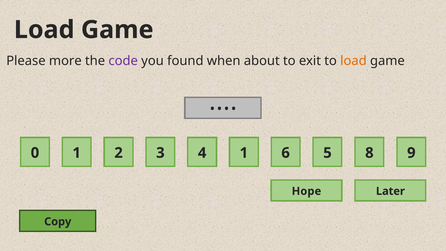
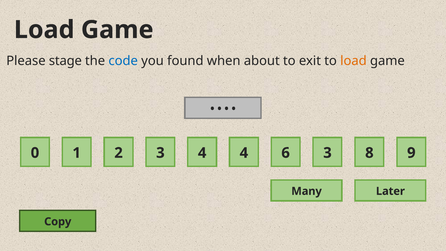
more: more -> stage (65, 61)
code colour: purple -> blue (123, 61)
4 1: 1 -> 4 (244, 153)
6 5: 5 -> 3 (327, 153)
Hope: Hope -> Many (307, 191)
